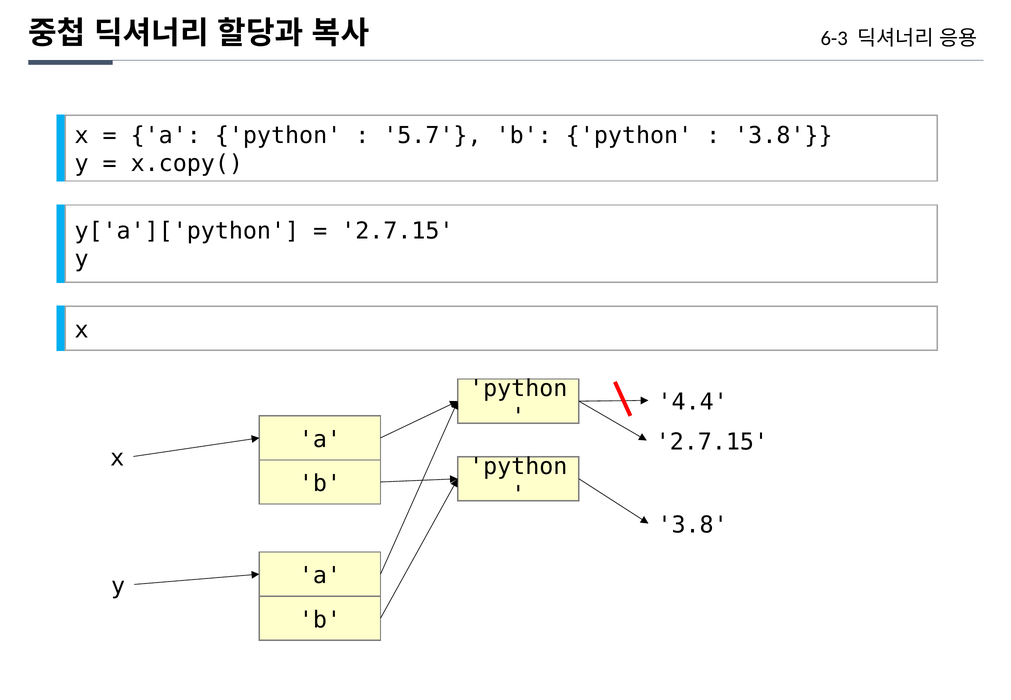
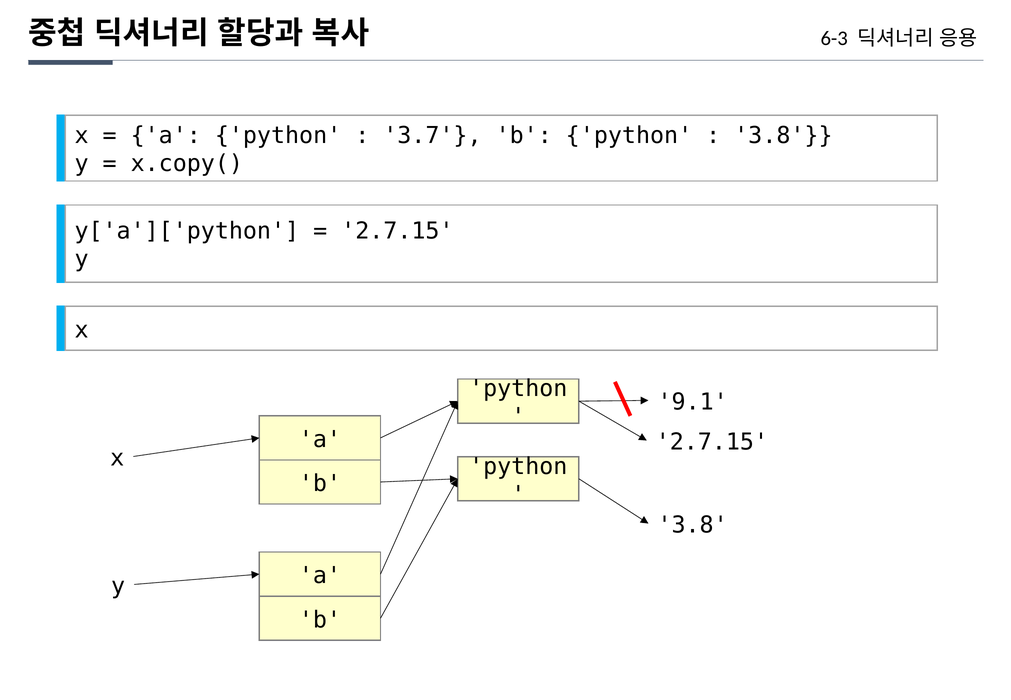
5.7: 5.7 -> 3.7 (432, 136)
4.4: 4.4 -> 9.1 (693, 402)
